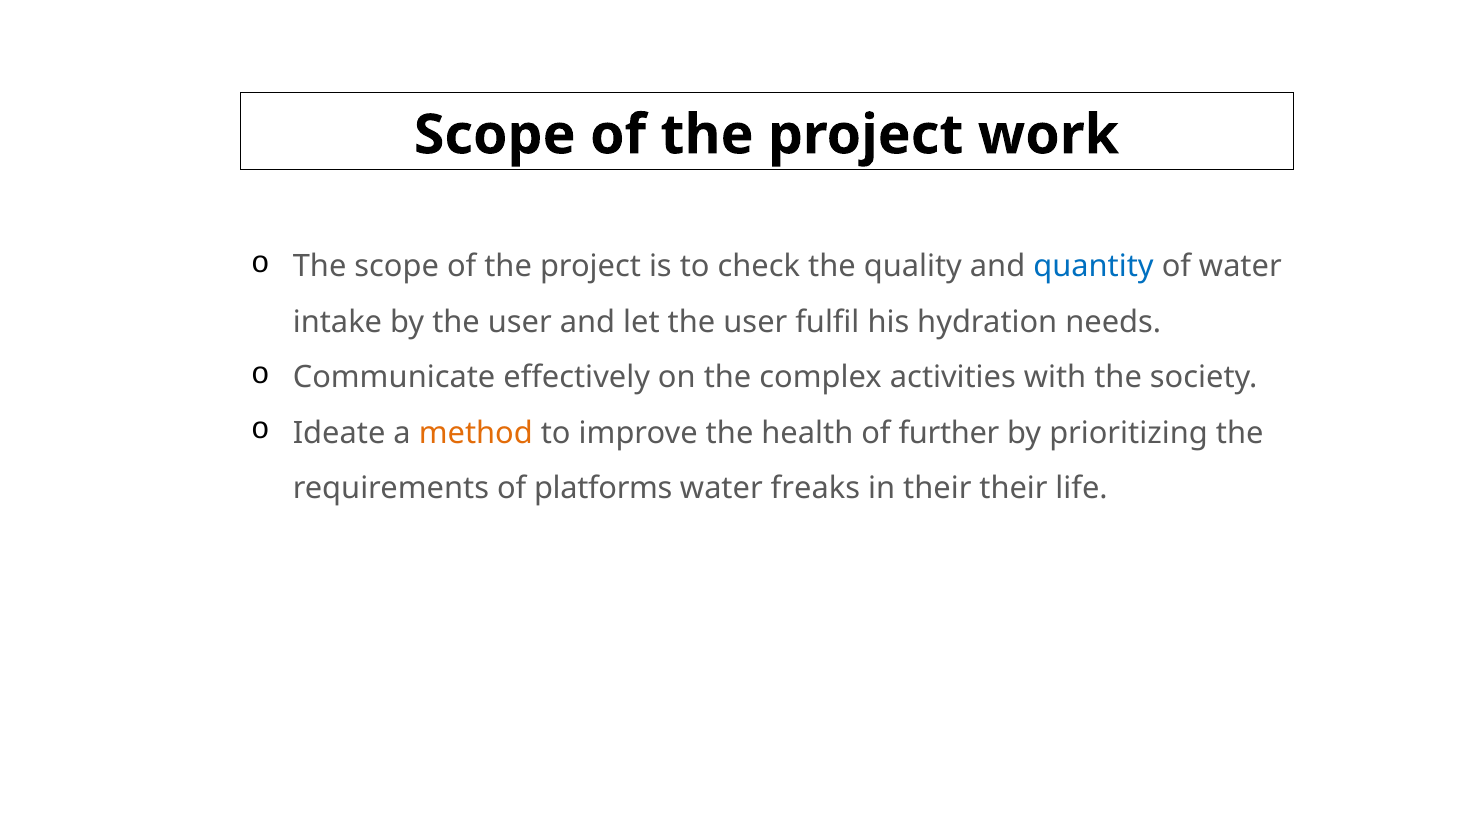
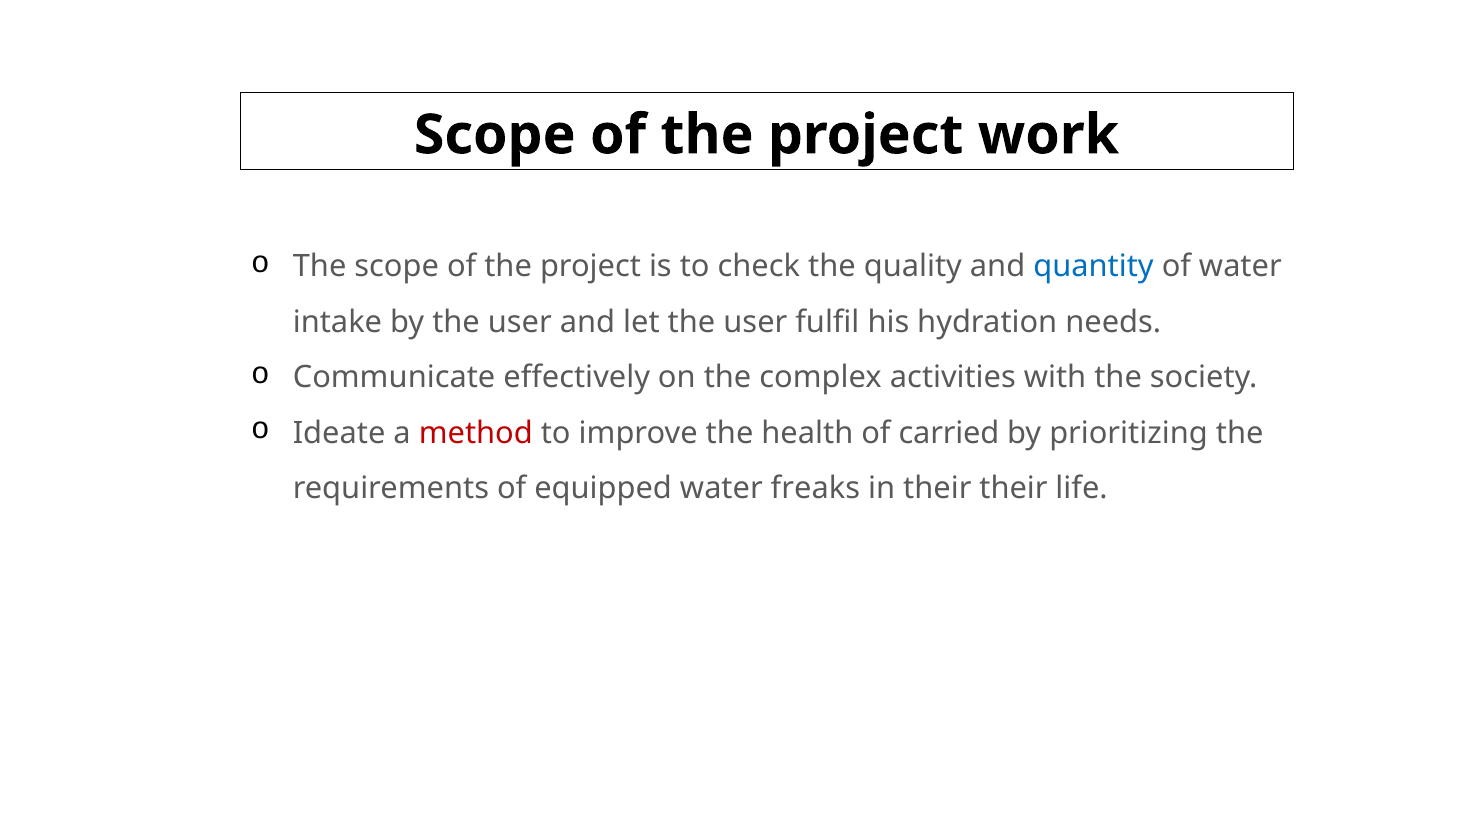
method colour: orange -> red (476, 433)
further: further -> carried (949, 433)
platforms: platforms -> equipped (603, 488)
